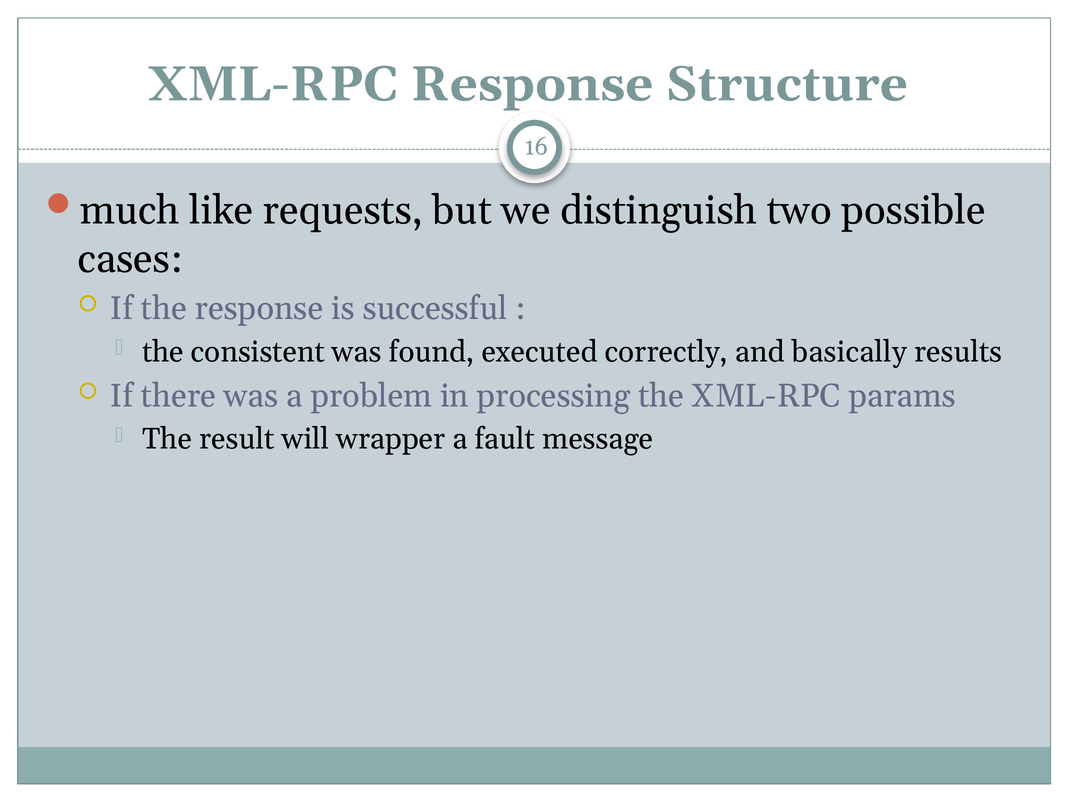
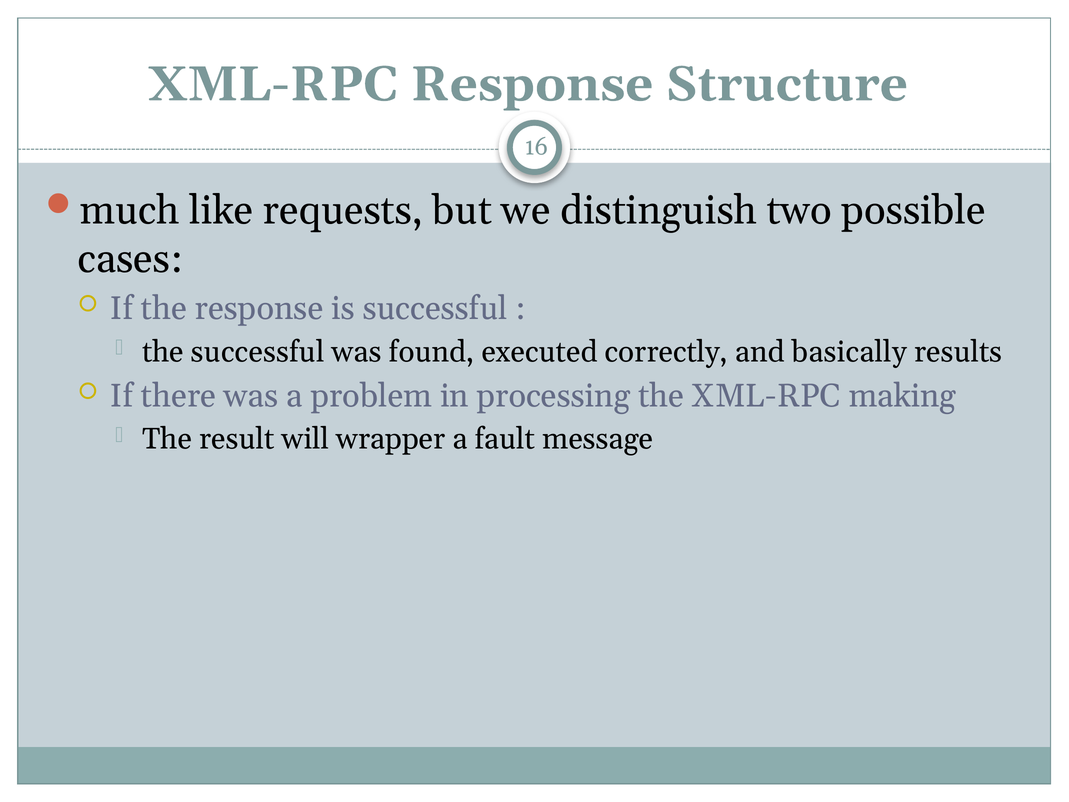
the consistent: consistent -> successful (258, 352)
params: params -> making (902, 396)
